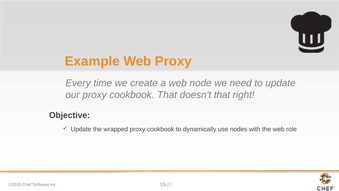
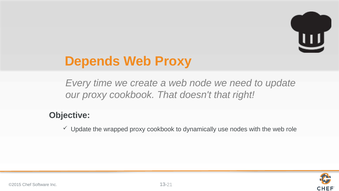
Example: Example -> Depends (92, 61)
